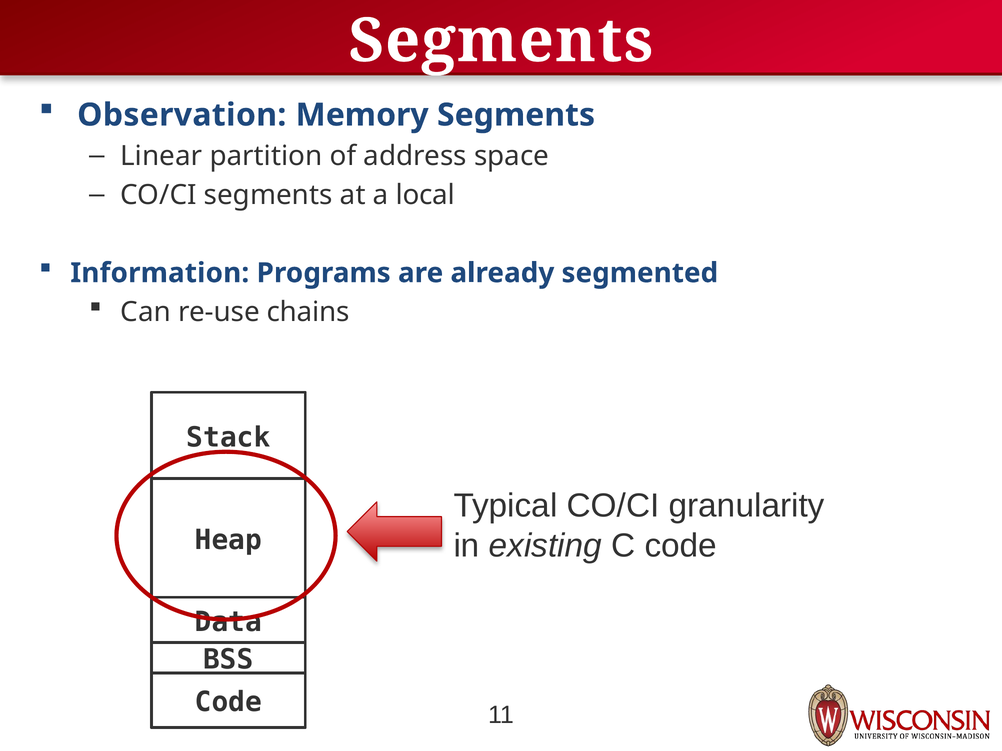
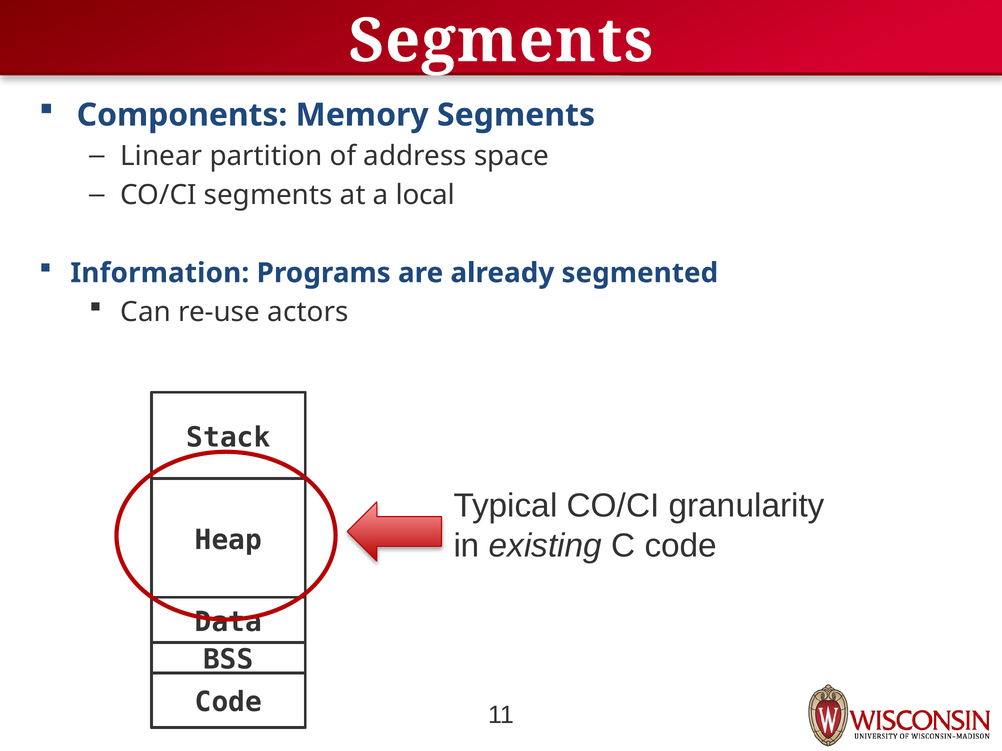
Observation: Observation -> Components (182, 115)
chains: chains -> actors (308, 312)
